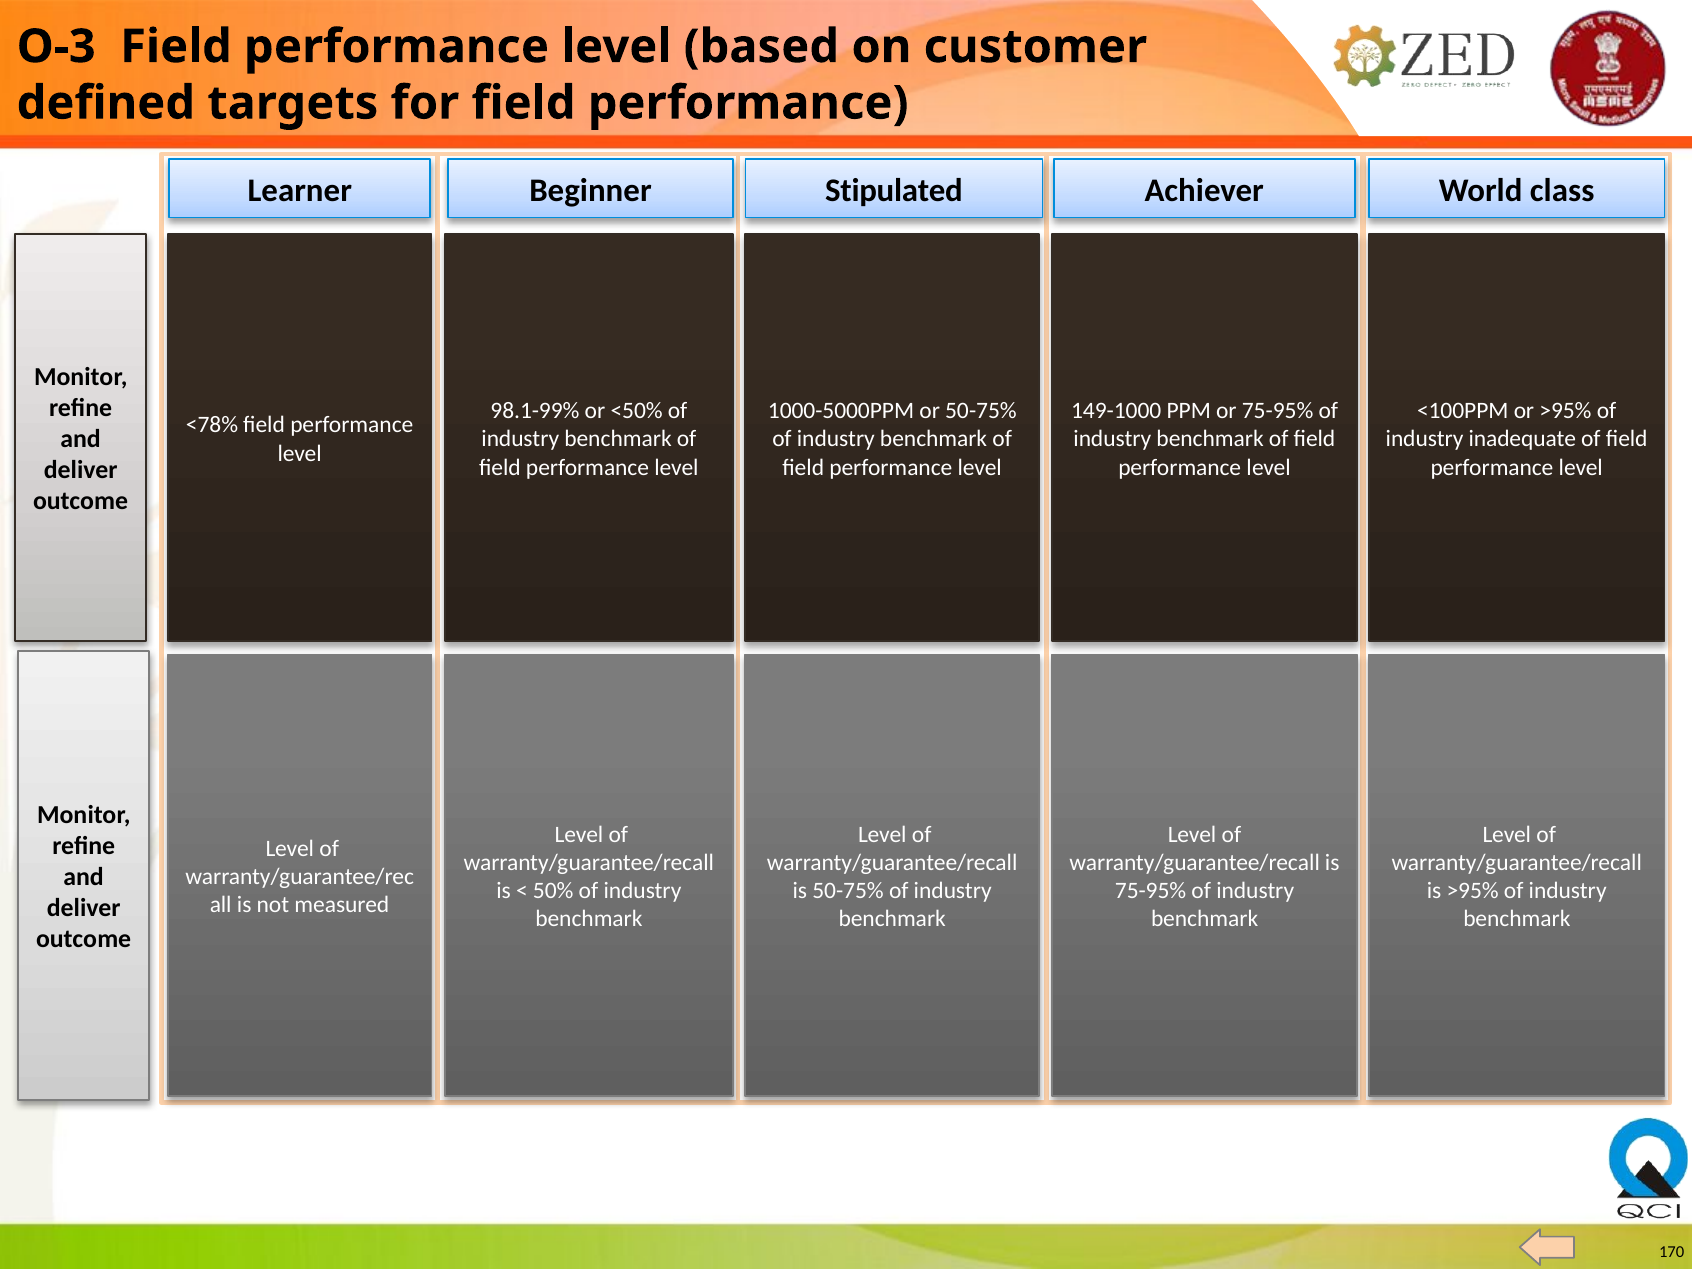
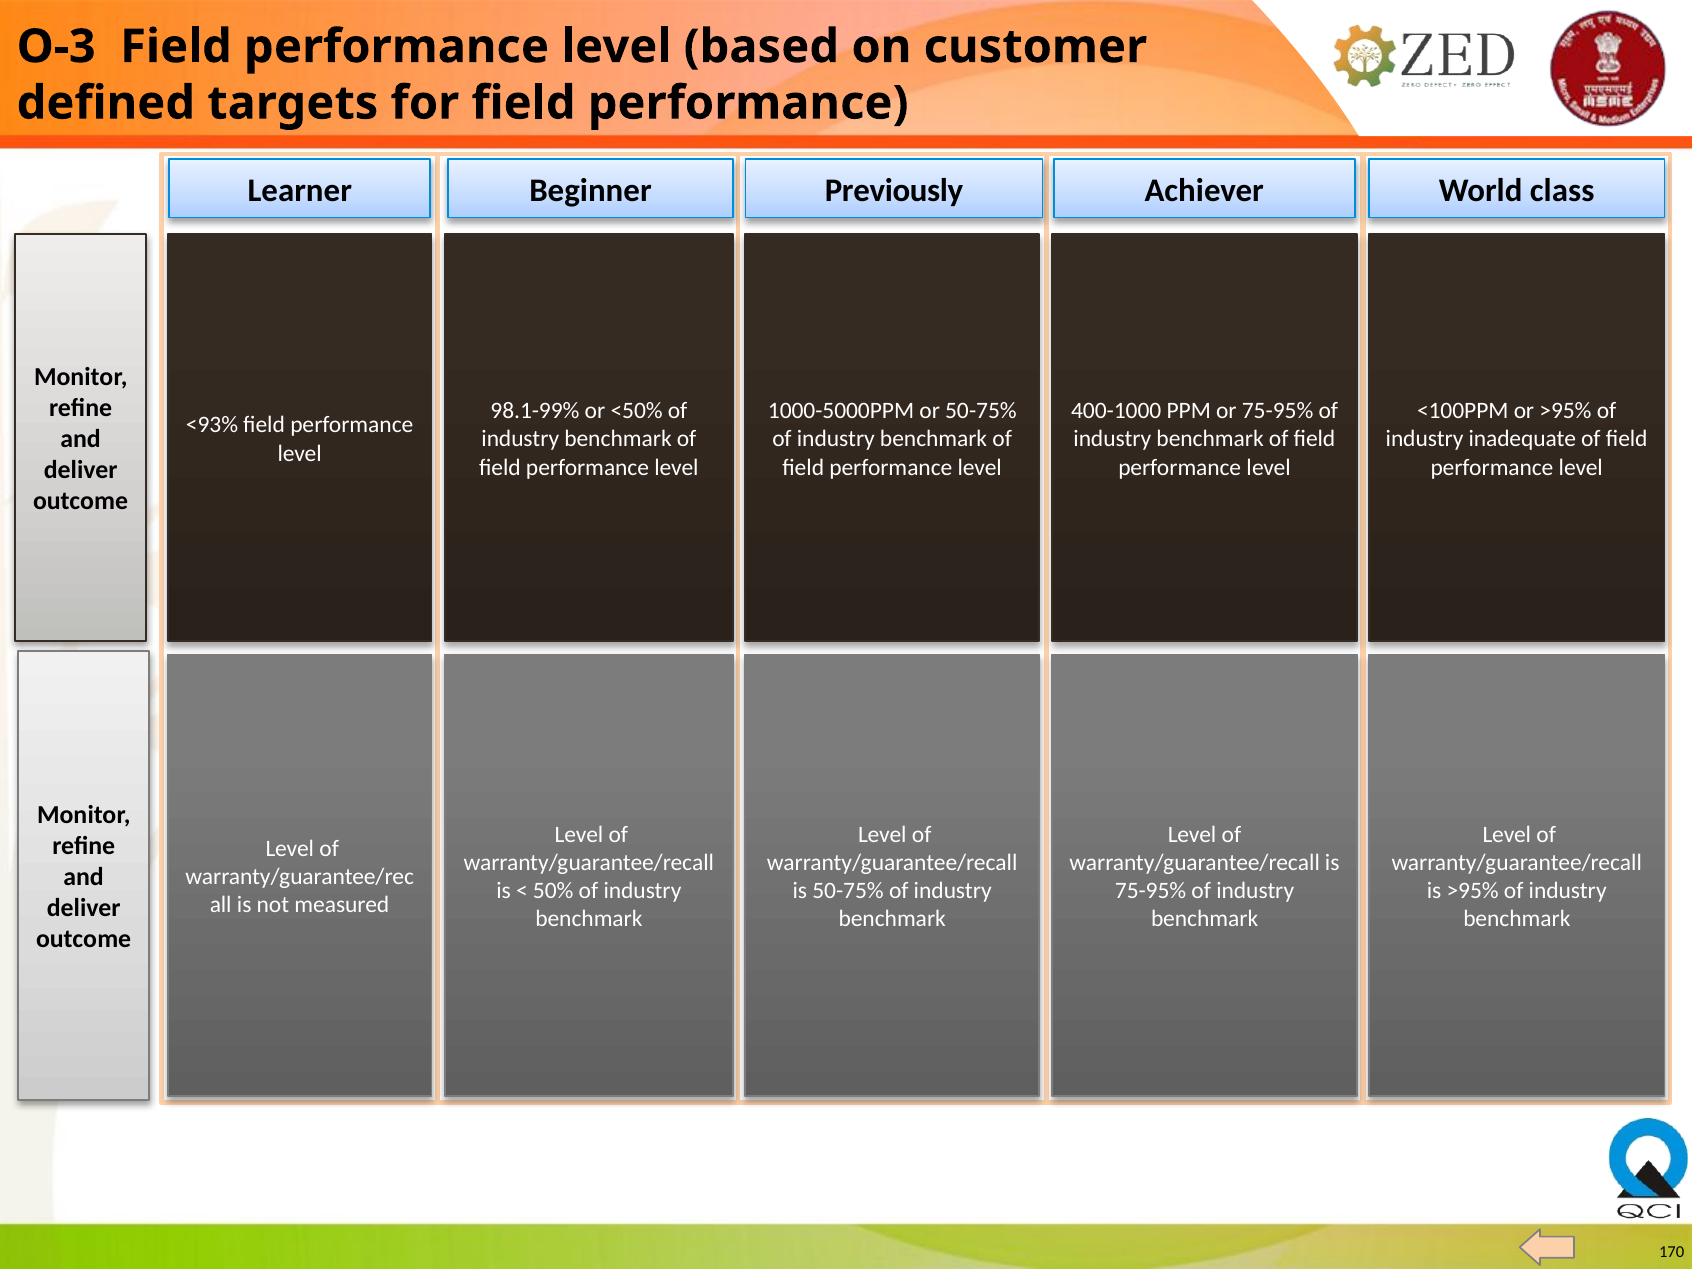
Stipulated: Stipulated -> Previously (894, 191)
149-1000: 149-1000 -> 400-1000 (1116, 411)
<78%: <78% -> <93% (212, 425)
